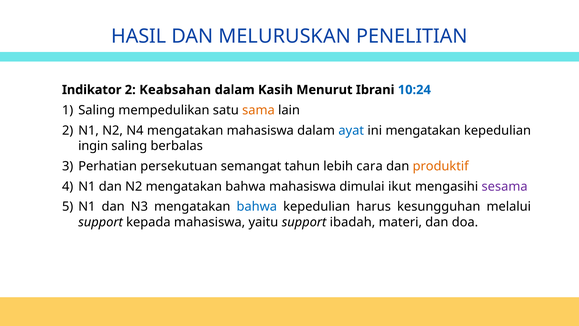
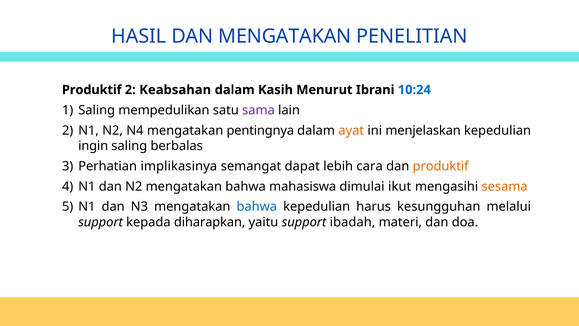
DAN MELURUSKAN: MELURUSKAN -> MENGATAKAN (285, 36)
Indikator: Indikator -> Produktif (92, 90)
sama colour: orange -> purple (258, 110)
mengatakan mahasiswa: mahasiswa -> pentingnya (260, 130)
ayat colour: blue -> orange (351, 130)
ini mengatakan: mengatakan -> menjelaskan (423, 130)
persekutuan: persekutuan -> implikasinya (179, 166)
tahun: tahun -> dapat (302, 166)
sesama colour: purple -> orange (505, 186)
kepada mahasiswa: mahasiswa -> diharapkan (210, 222)
